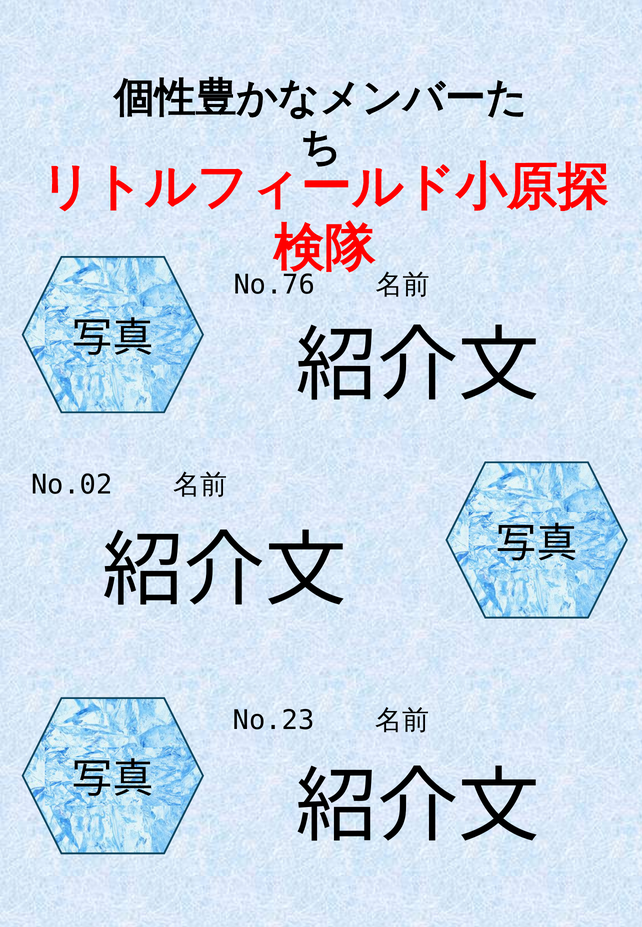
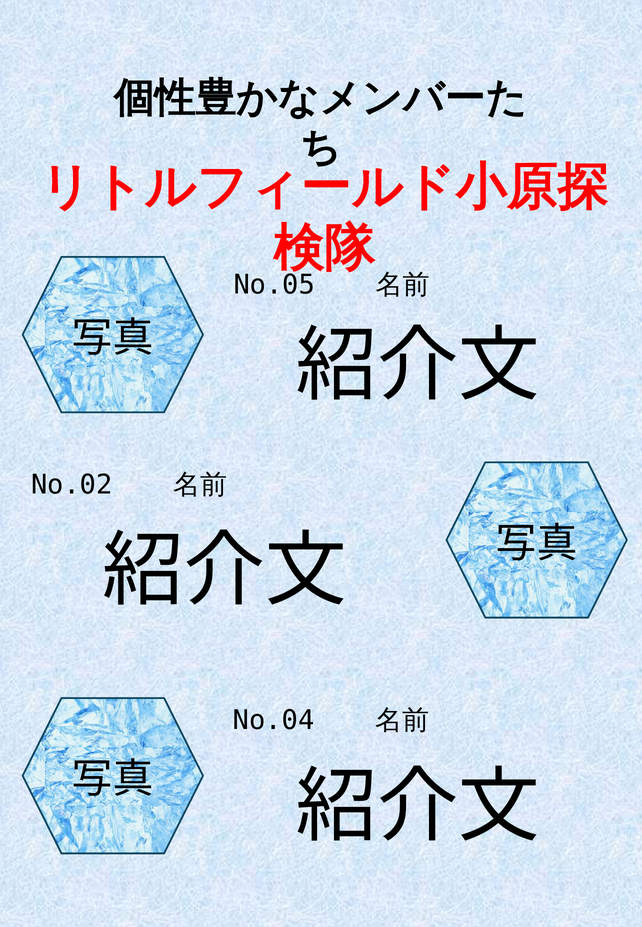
No.76: No.76 -> No.05 (274, 285)
No.23: No.23 -> No.04 (274, 721)
